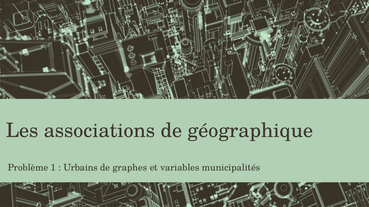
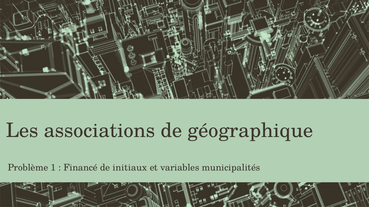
Urbains: Urbains -> Financé (81, 168)
graphes: graphes -> initiaux (130, 168)
